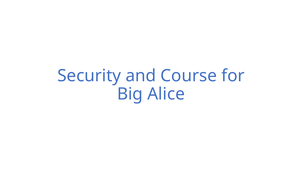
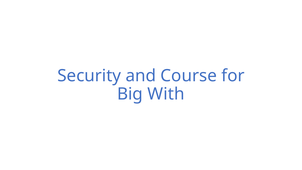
Alice: Alice -> With (166, 94)
